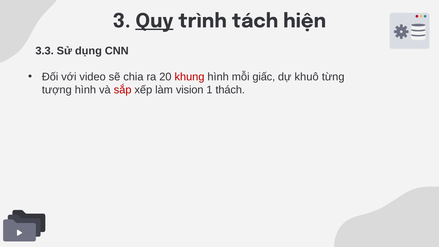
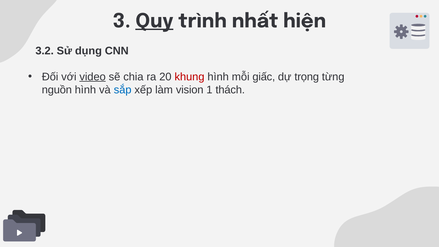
tách: tách -> nhất (255, 21)
3.3: 3.3 -> 3.2 (45, 51)
video underline: none -> present (93, 77)
khuô: khuô -> trọng (307, 77)
tượng: tượng -> nguồn (57, 90)
sắp colour: red -> blue (123, 90)
